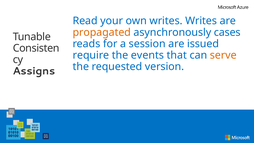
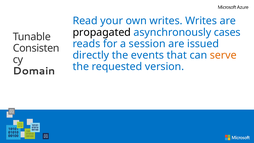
propagated colour: orange -> black (102, 32)
require: require -> directly (91, 55)
Assigns: Assigns -> Domain (34, 71)
